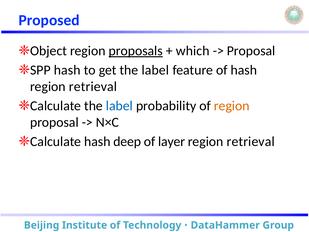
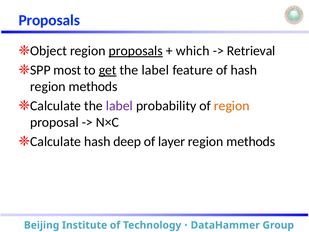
Proposed: Proposed -> Proposals (49, 20)
Proposal: Proposal -> Retrieval (251, 51)
hash: hash -> most (67, 70)
get underline: none -> present (108, 70)
retrieval: retrieval -> methods (93, 86)
label colour: blue -> purple (119, 106)
retrieval: retrieval -> methods (251, 141)
